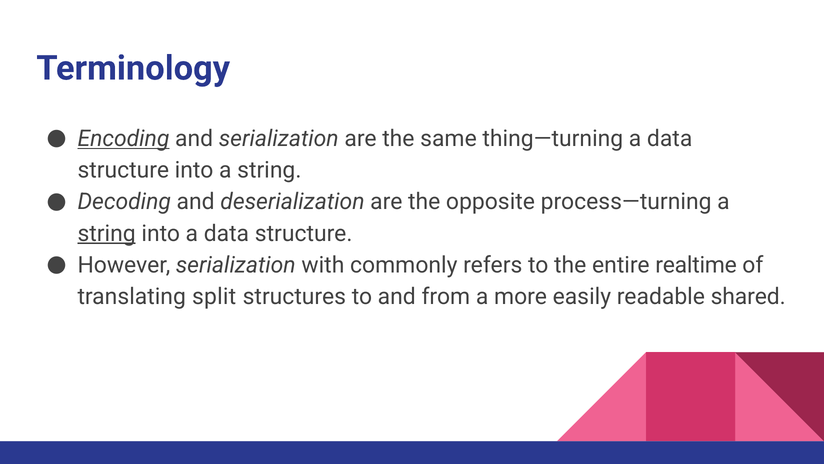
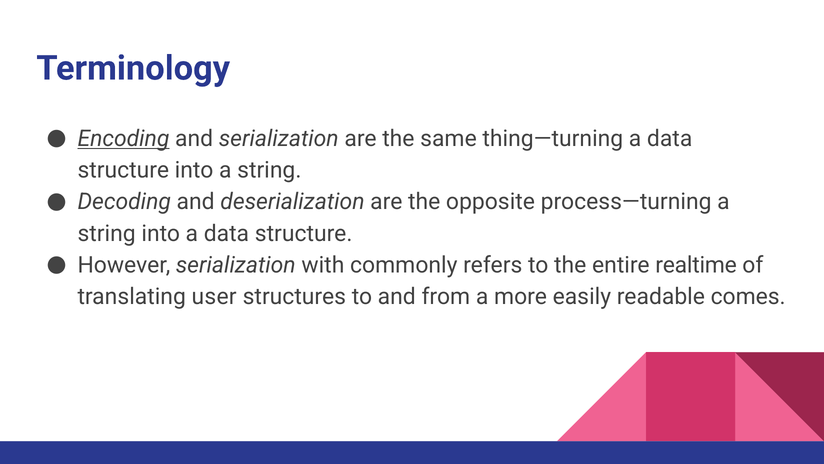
string underline: present -> none (107, 233)
split: split -> user (214, 297)
shared: shared -> comes (748, 297)
